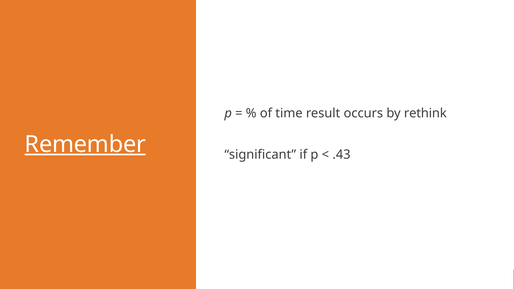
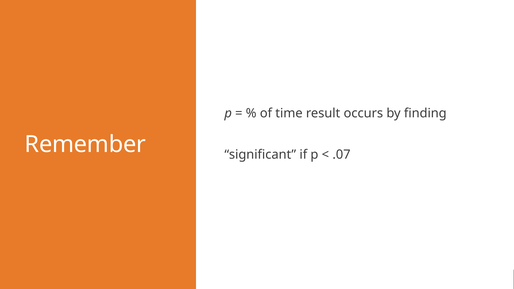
rethink: rethink -> finding (425, 113)
Remember underline: present -> none (85, 144)
.43: .43 -> .07 (342, 155)
